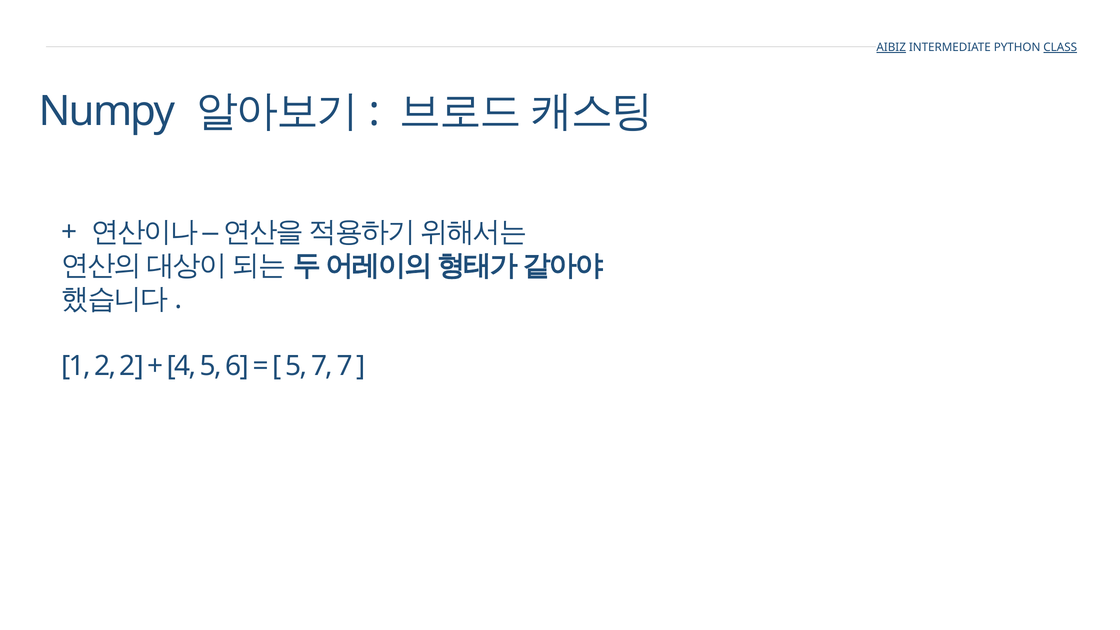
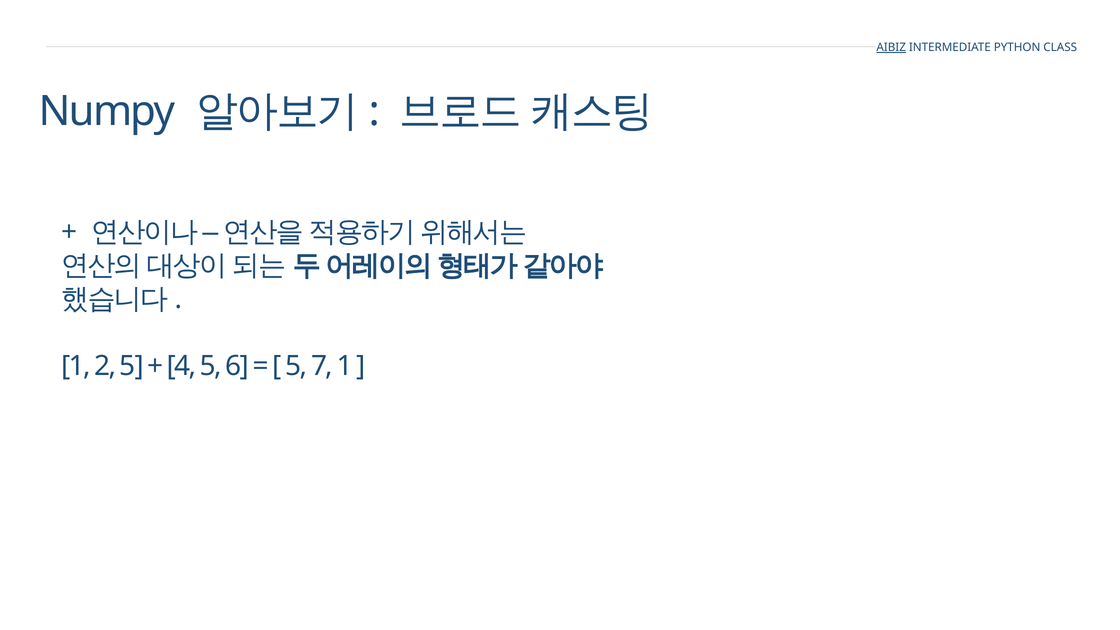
CLASS underline: present -> none (1060, 47)
2 2: 2 -> 5 (132, 366)
7 7: 7 -> 1 (345, 366)
